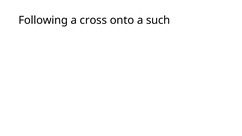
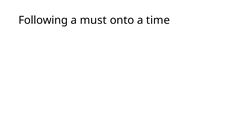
cross: cross -> must (93, 20)
such: such -> time (158, 20)
